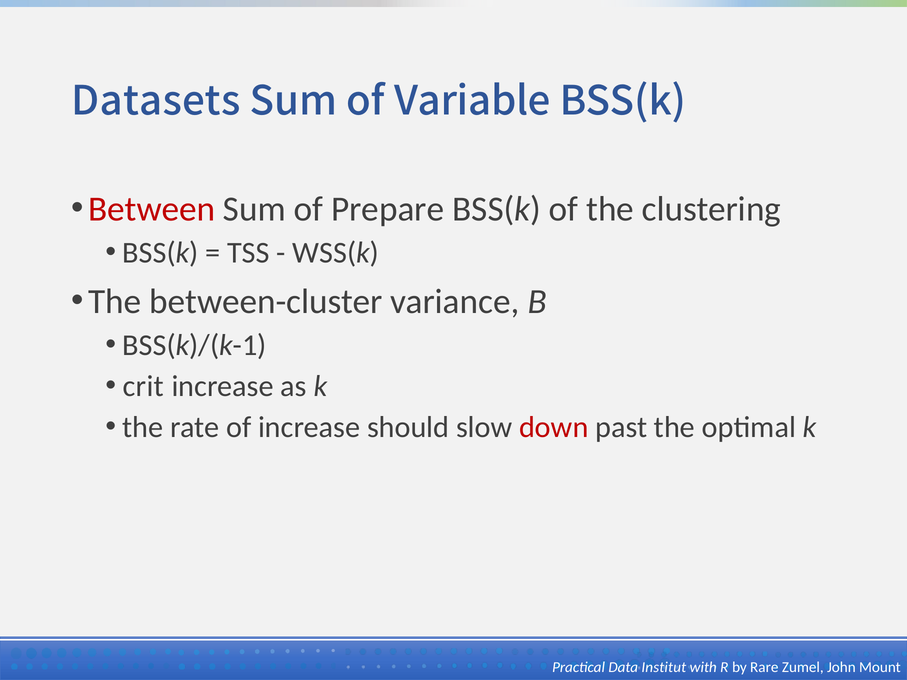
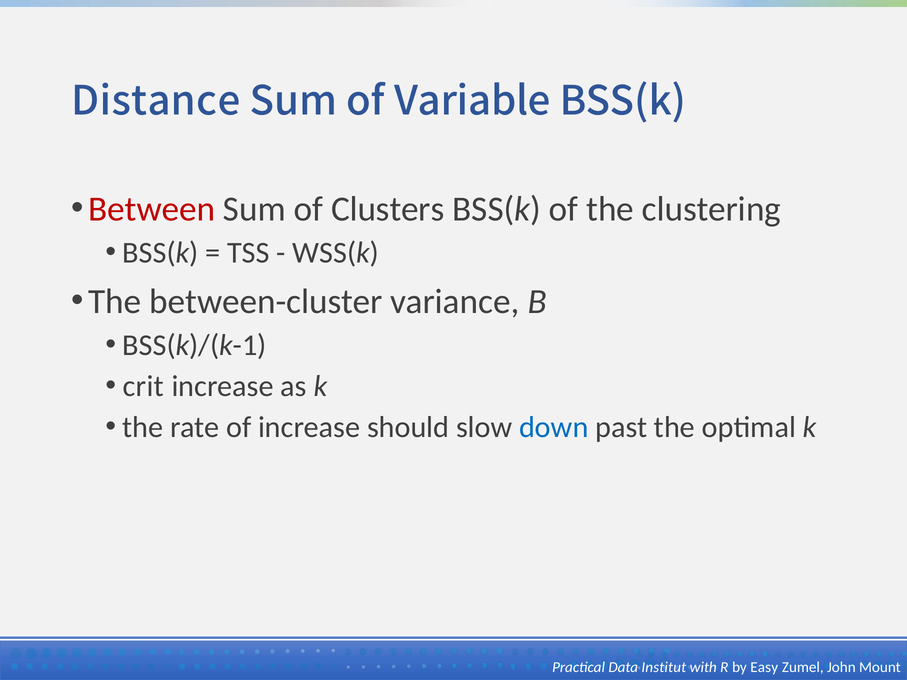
Datasets: Datasets -> Distance (156, 102)
Prepare: Prepare -> Clusters (388, 209)
down colour: red -> blue (554, 428)
Rare: Rare -> Easy (764, 667)
